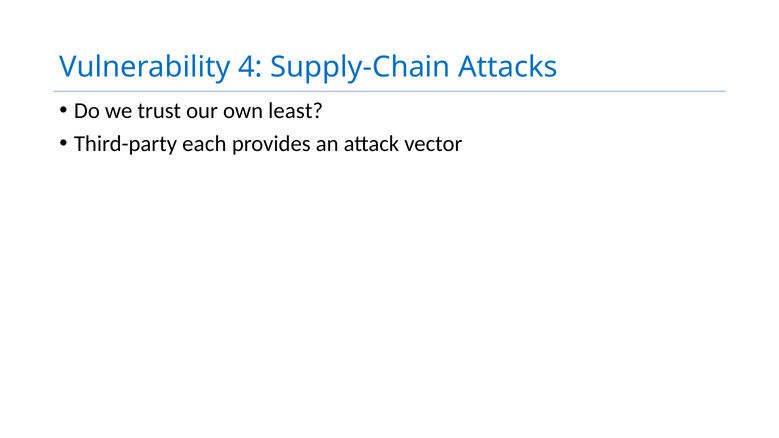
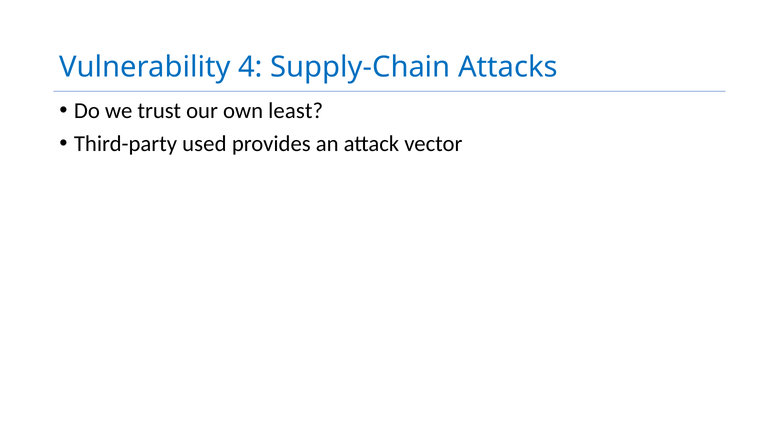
each: each -> used (204, 144)
